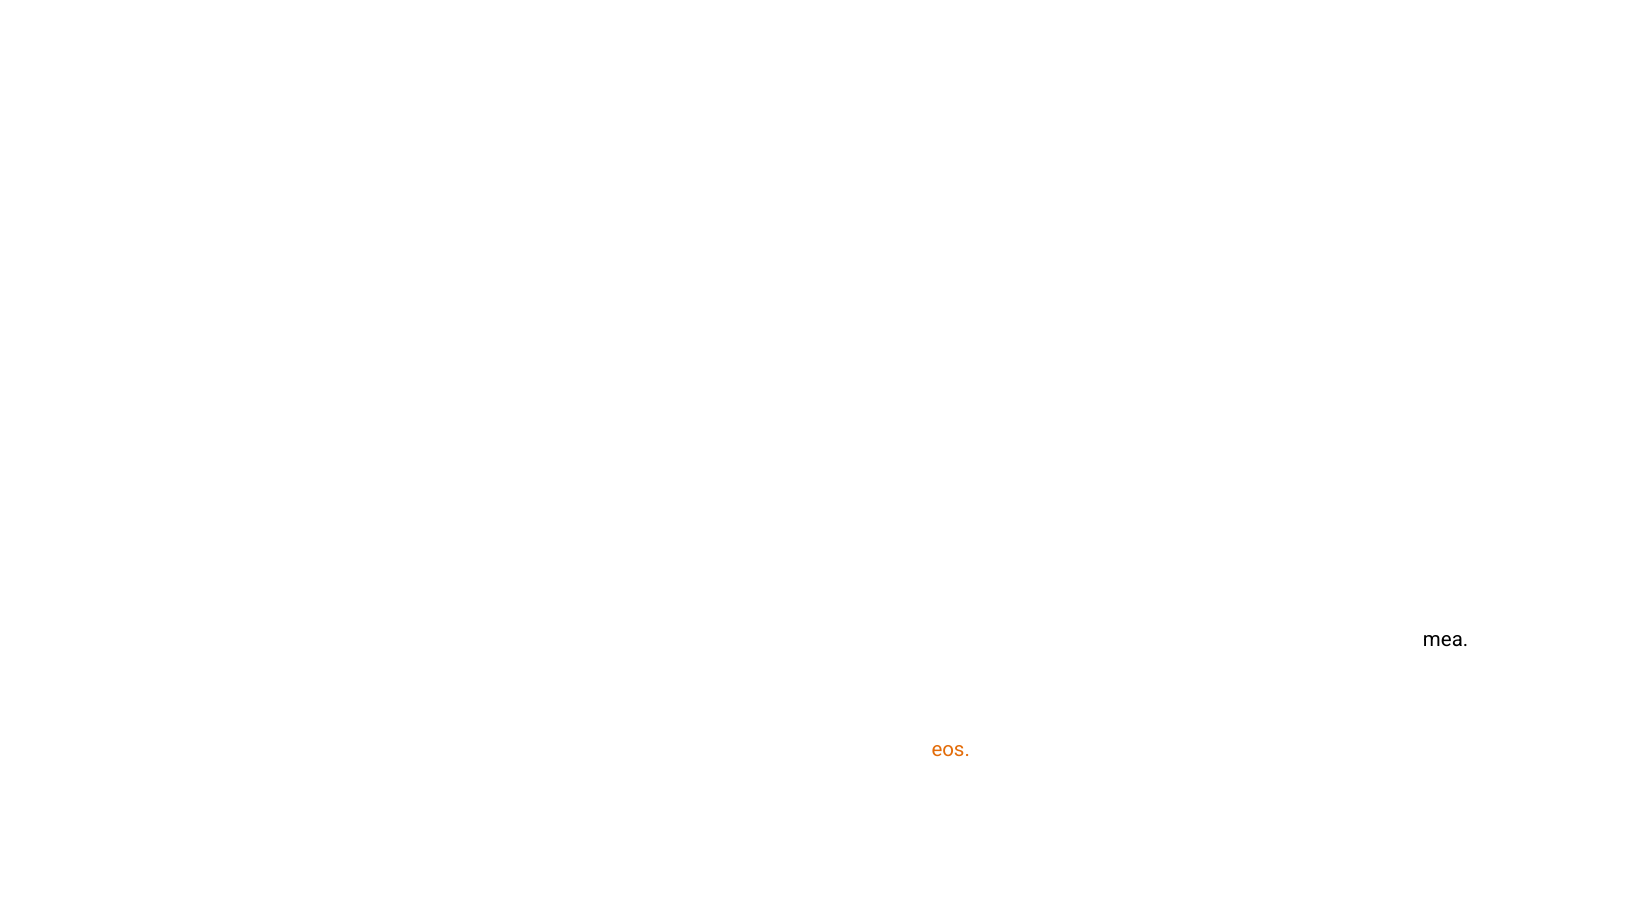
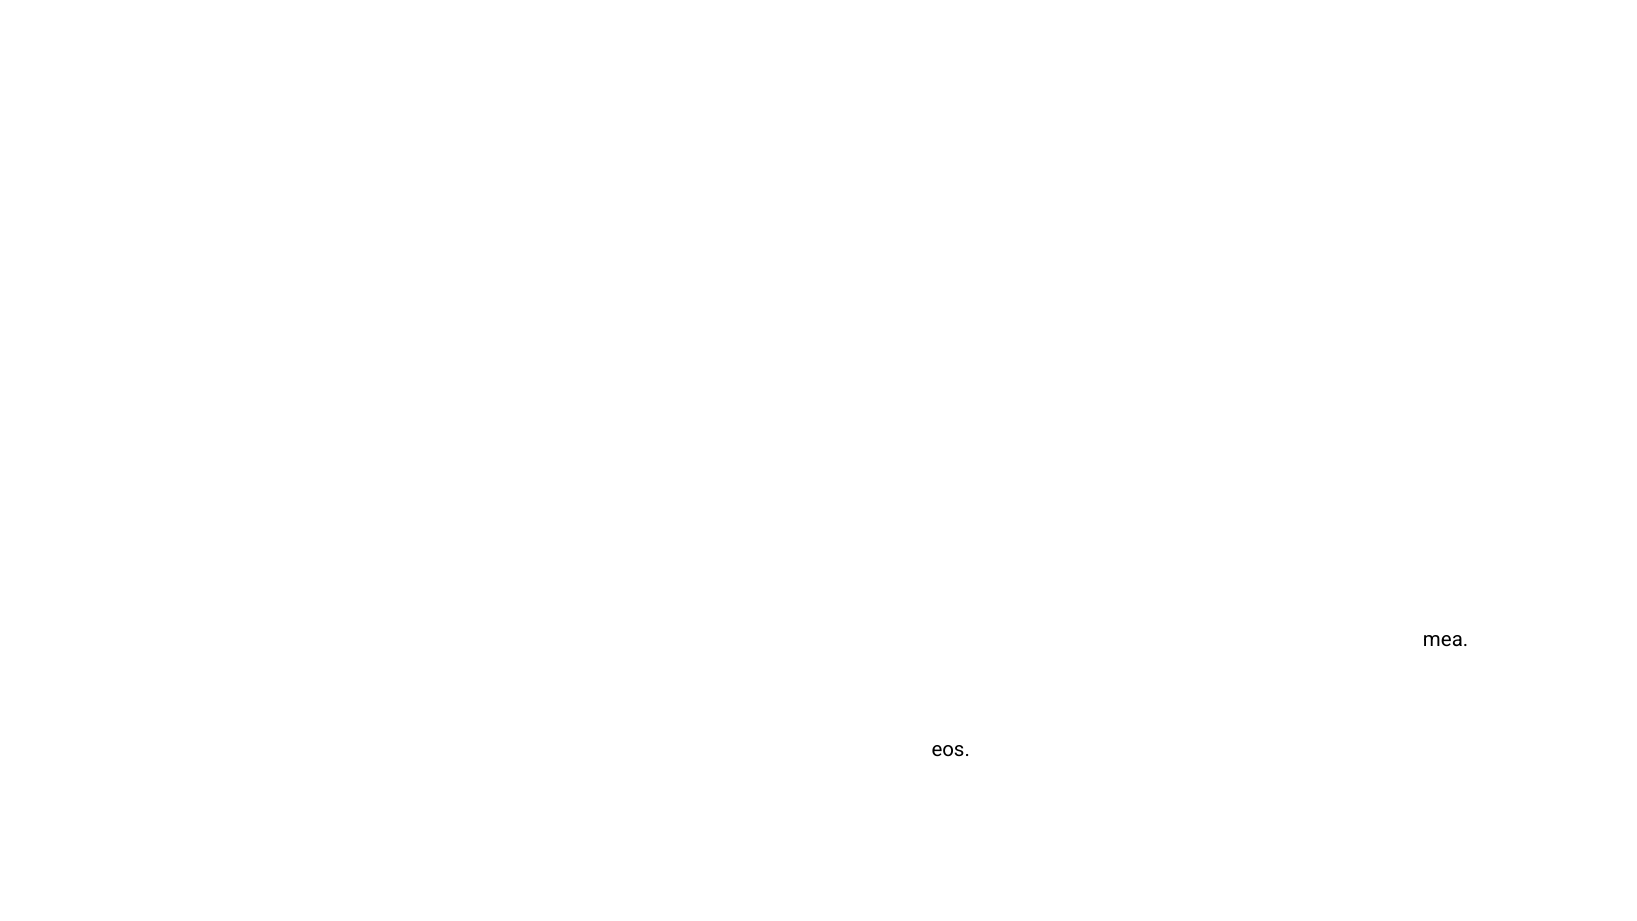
eos colour: orange -> black (951, 749)
